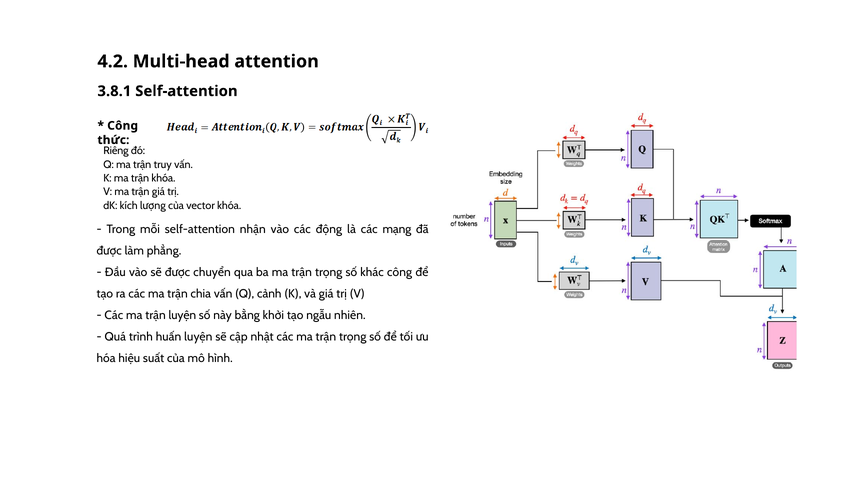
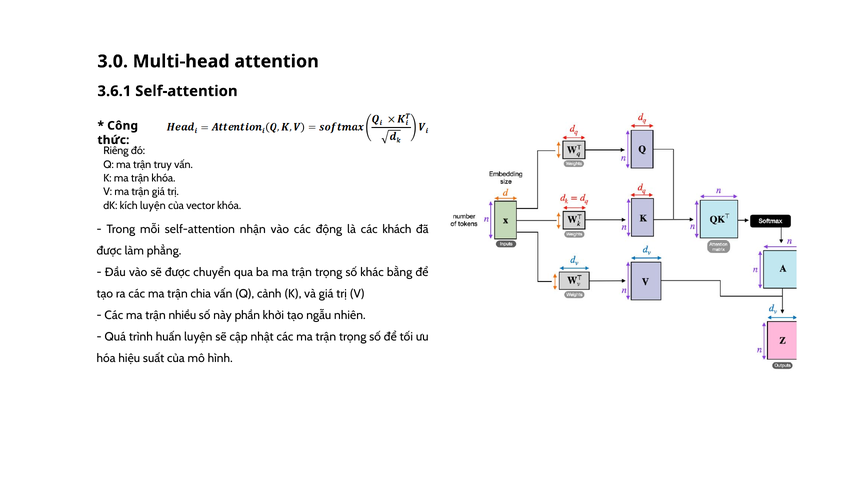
4.2: 4.2 -> 3.0 (113, 61)
3.8.1: 3.8.1 -> 3.6.1 (114, 91)
kích lượng: lượng -> luyện (153, 206)
mạng: mạng -> khách (397, 229)
khác công: công -> bằng (400, 272)
trận luyện: luyện -> nhiều (182, 315)
bằng: bằng -> phần (247, 315)
